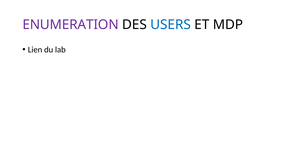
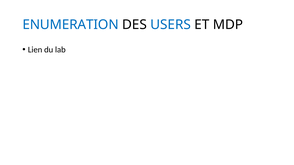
ENUMERATION colour: purple -> blue (71, 25)
